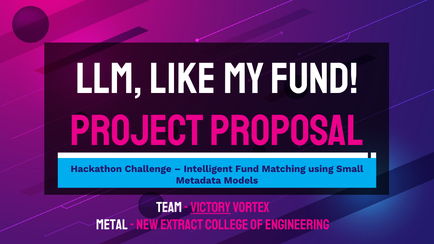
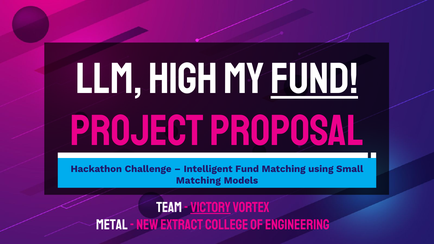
Like: Like -> High (183, 79)
Fund underline: none -> present (314, 79)
Metadata: Metadata -> Matching (198, 180)
